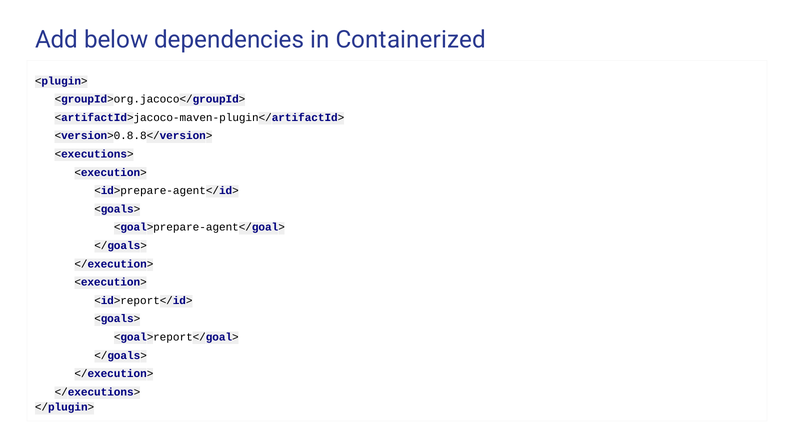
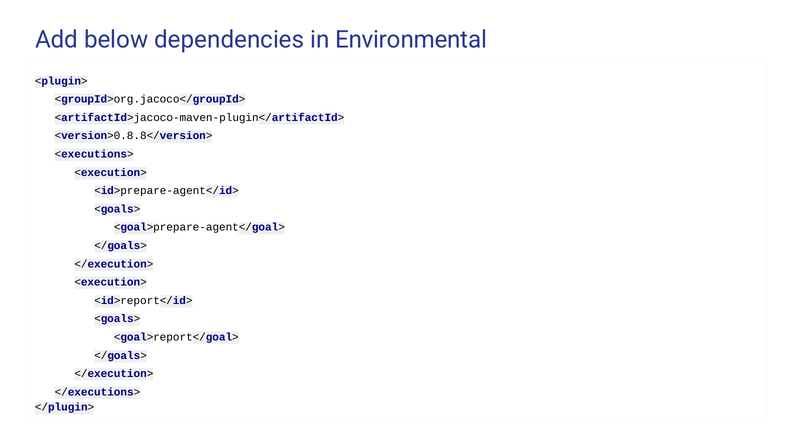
Containerized: Containerized -> Environmental (411, 40)
